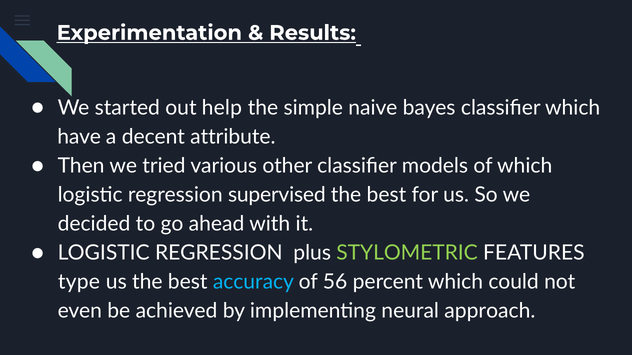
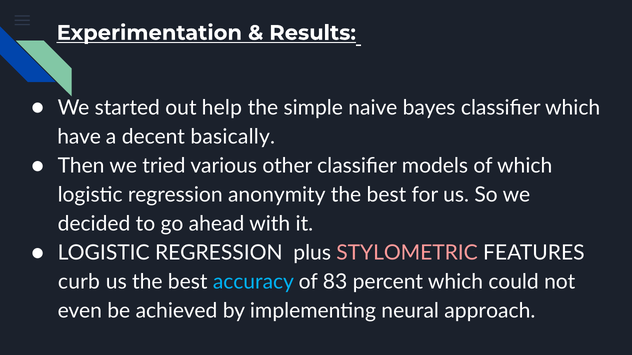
attribute: attribute -> basically (233, 137)
supervised: supervised -> anonymity (277, 195)
STYLOMETRIC colour: light green -> pink (407, 253)
type: type -> curb (79, 282)
56: 56 -> 83 (335, 282)
